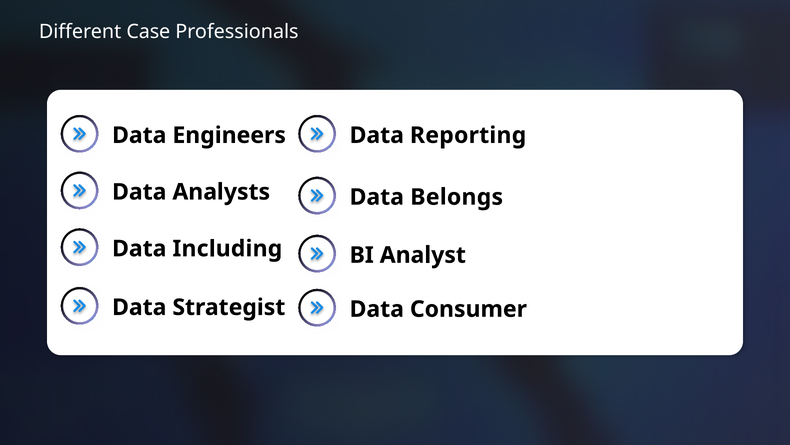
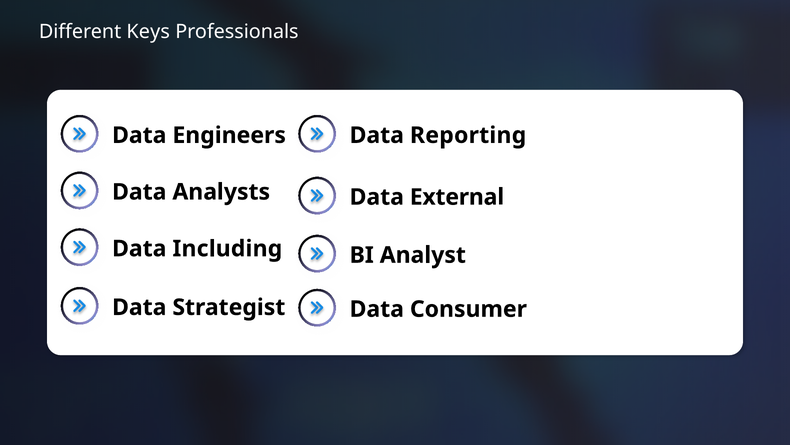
Case: Case -> Keys (148, 32)
Belongs: Belongs -> External (457, 197)
